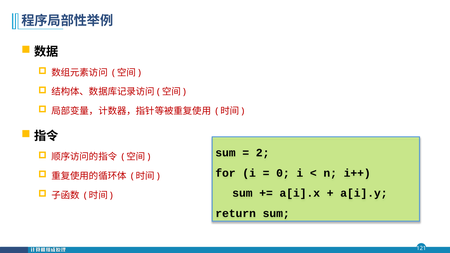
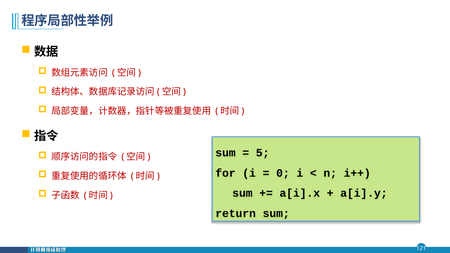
2: 2 -> 5 (263, 153)
